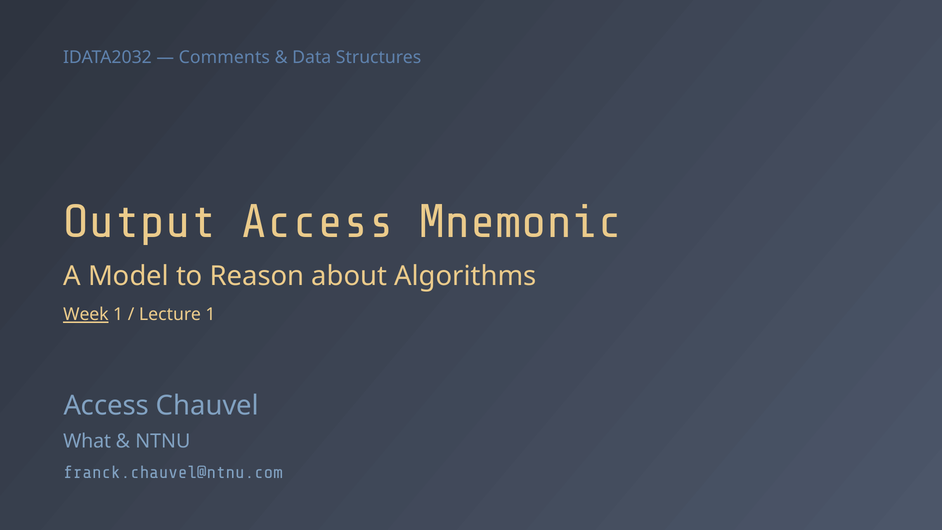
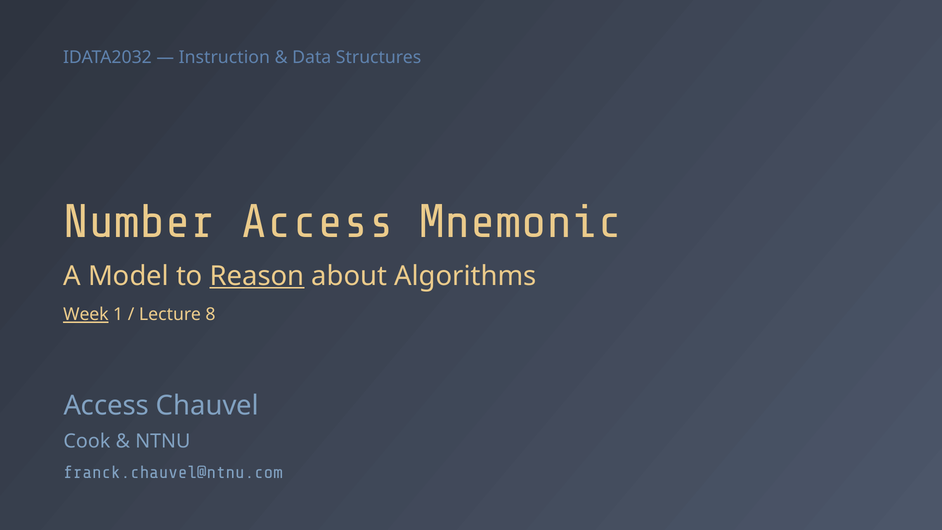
Comments: Comments -> Instruction (224, 57)
Output: Output -> Number (140, 222)
Reason underline: none -> present (257, 276)
Lecture 1: 1 -> 8 (210, 315)
What: What -> Cook (87, 441)
